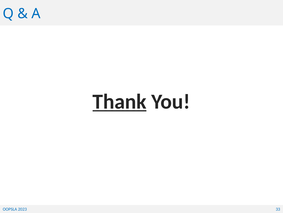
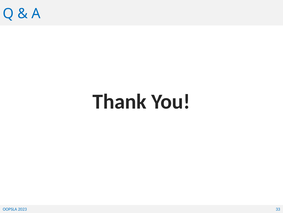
Thank underline: present -> none (120, 101)
